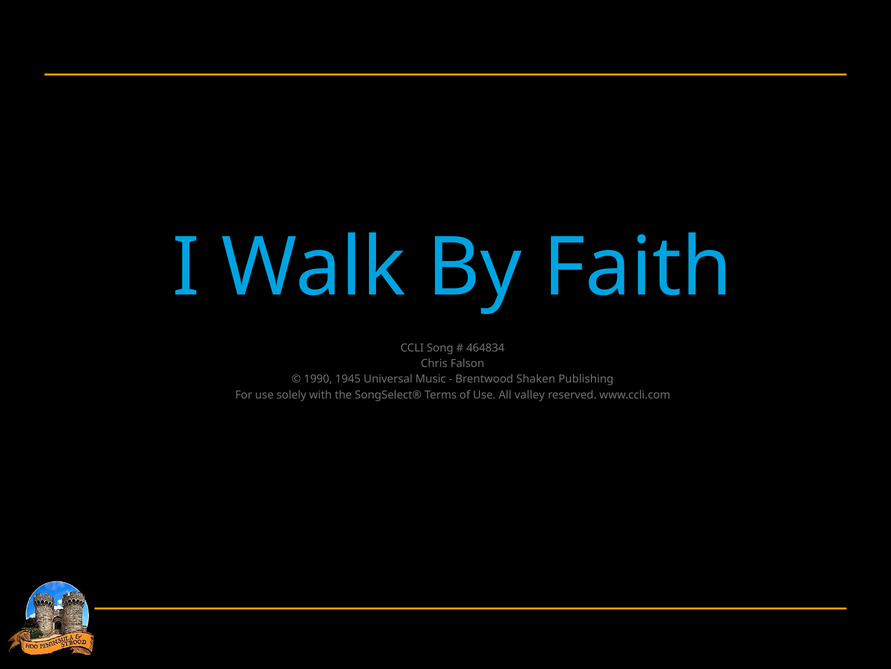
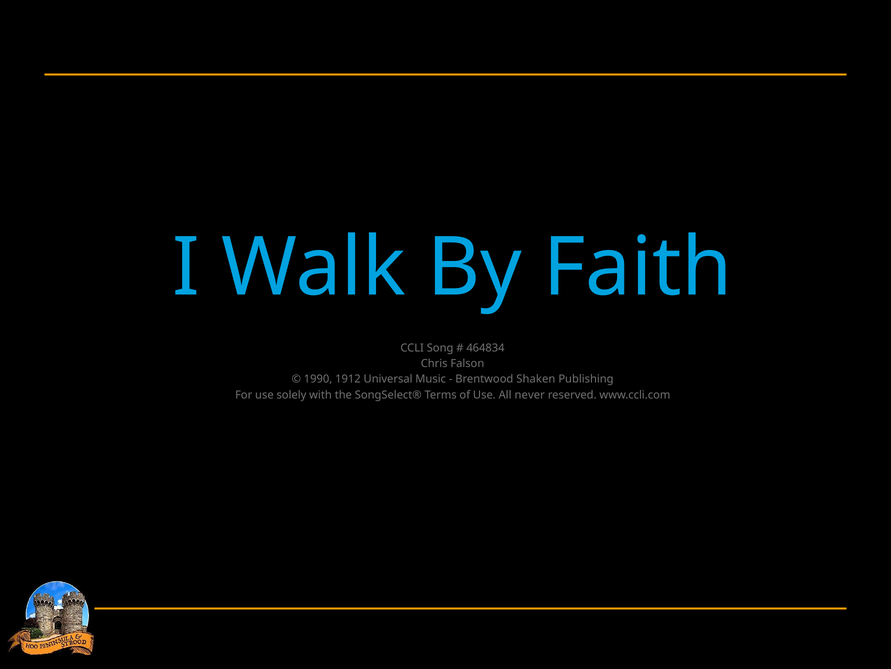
1945: 1945 -> 1912 (348, 379)
valley: valley -> never (530, 394)
